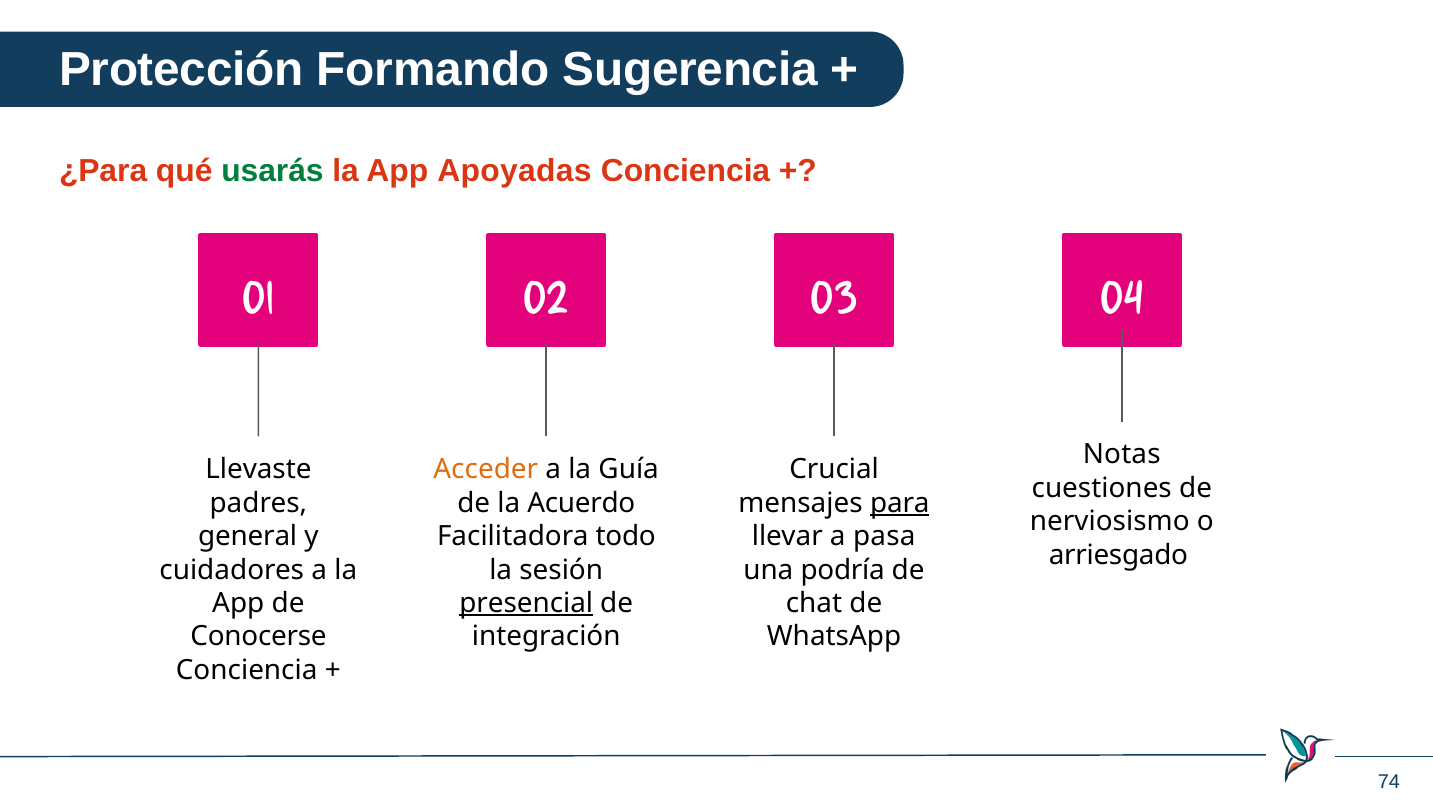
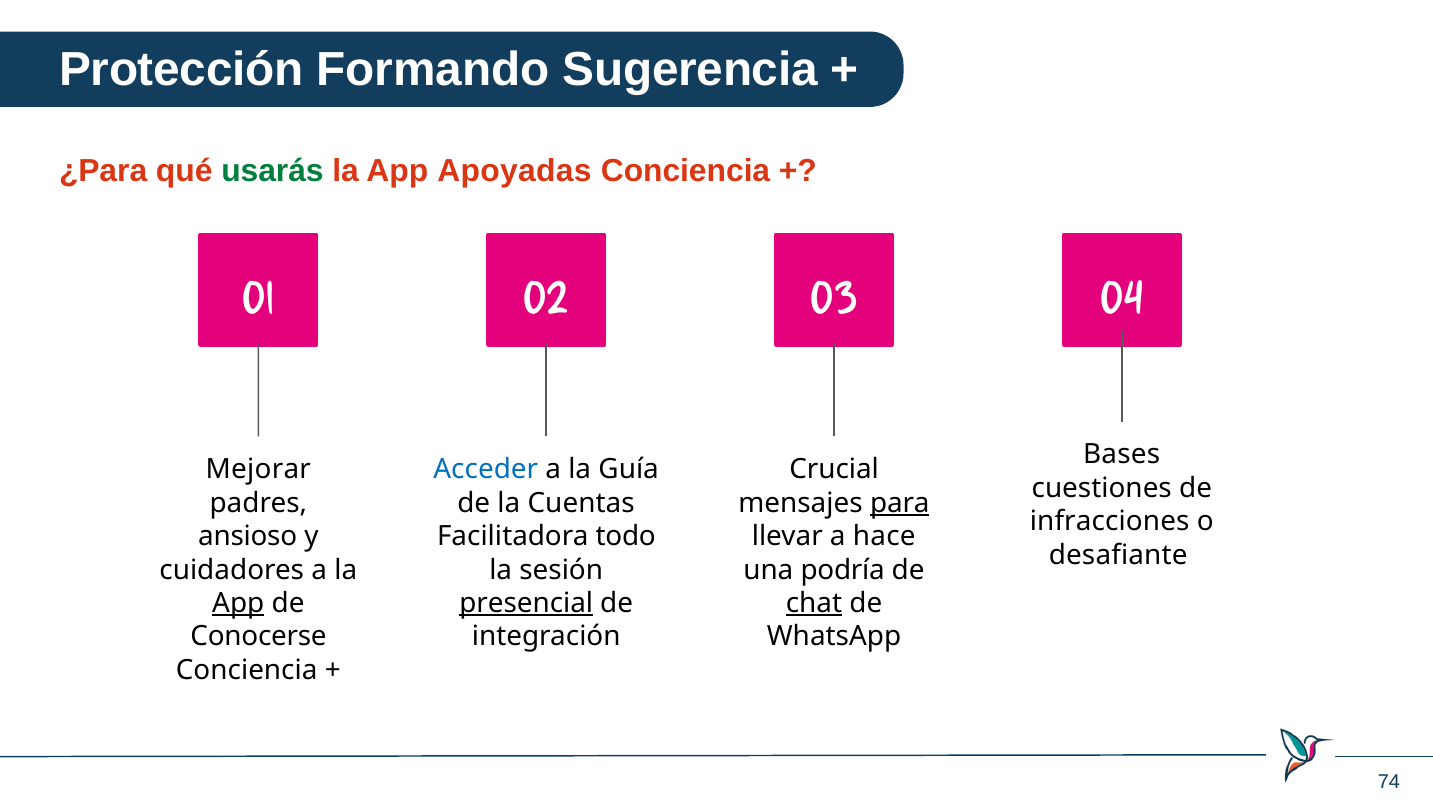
Notas: Notas -> Bases (1122, 455)
Llevaste: Llevaste -> Mejorar (258, 470)
Acceder colour: orange -> blue (486, 470)
Acuerdo: Acuerdo -> Cuentas (581, 503)
nerviosismo: nerviosismo -> infracciones (1110, 522)
general: general -> ansioso (248, 536)
pasa: pasa -> hace (884, 536)
arriesgado: arriesgado -> desafiante (1118, 555)
App underline: none -> present (238, 603)
chat underline: none -> present (814, 603)
